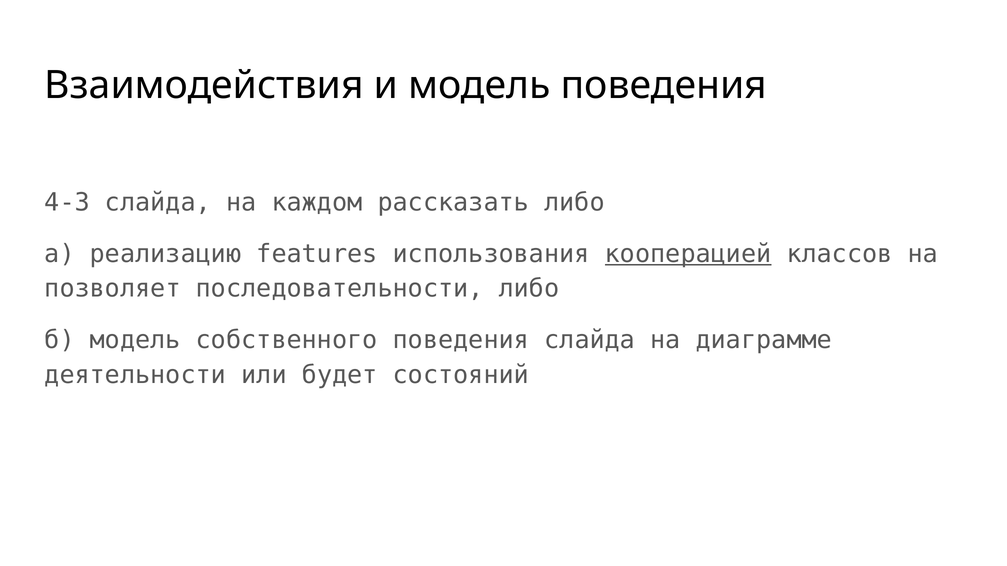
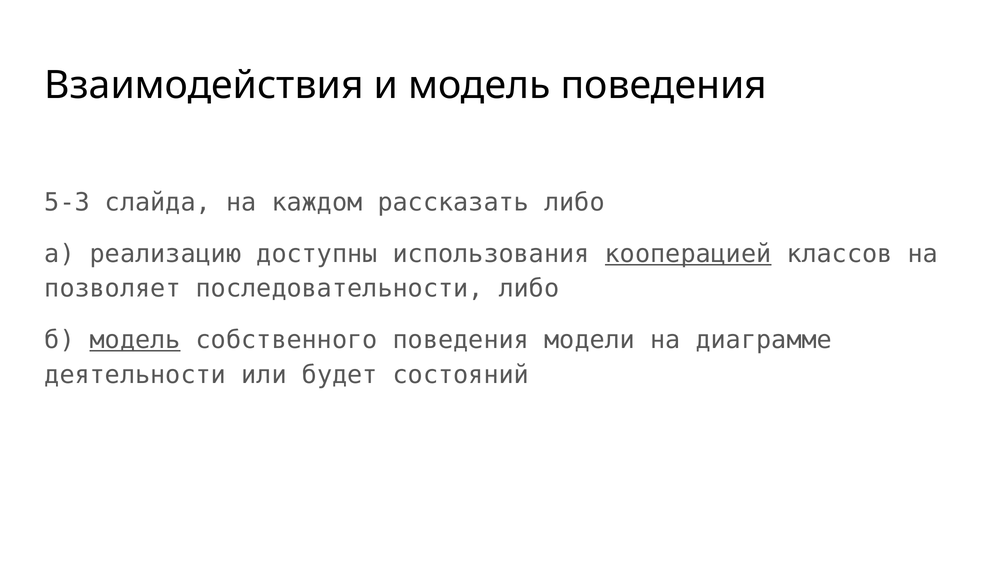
4-3: 4-3 -> 5-3 (67, 203)
features: features -> доступны (317, 254)
модель underline: none -> present (135, 340)
поведения слайда: слайда -> модели (590, 340)
